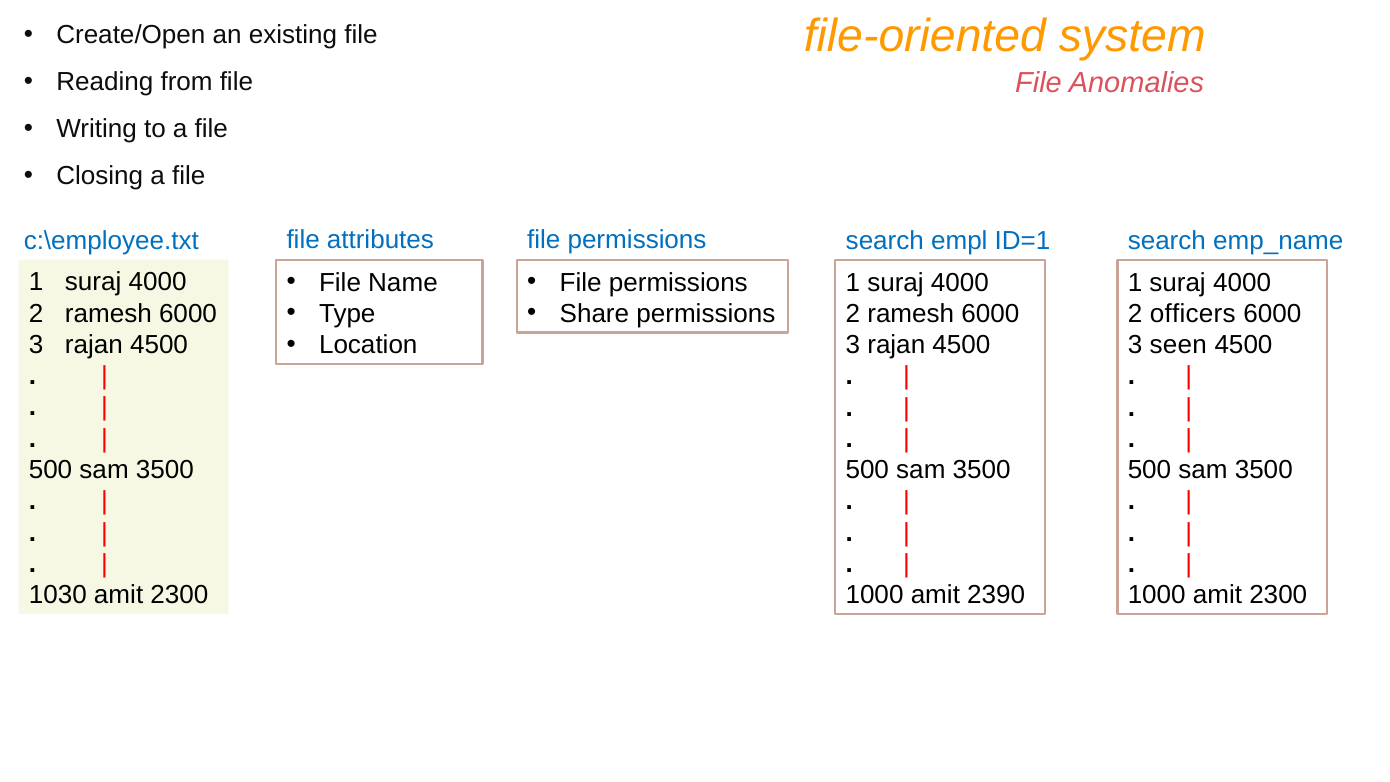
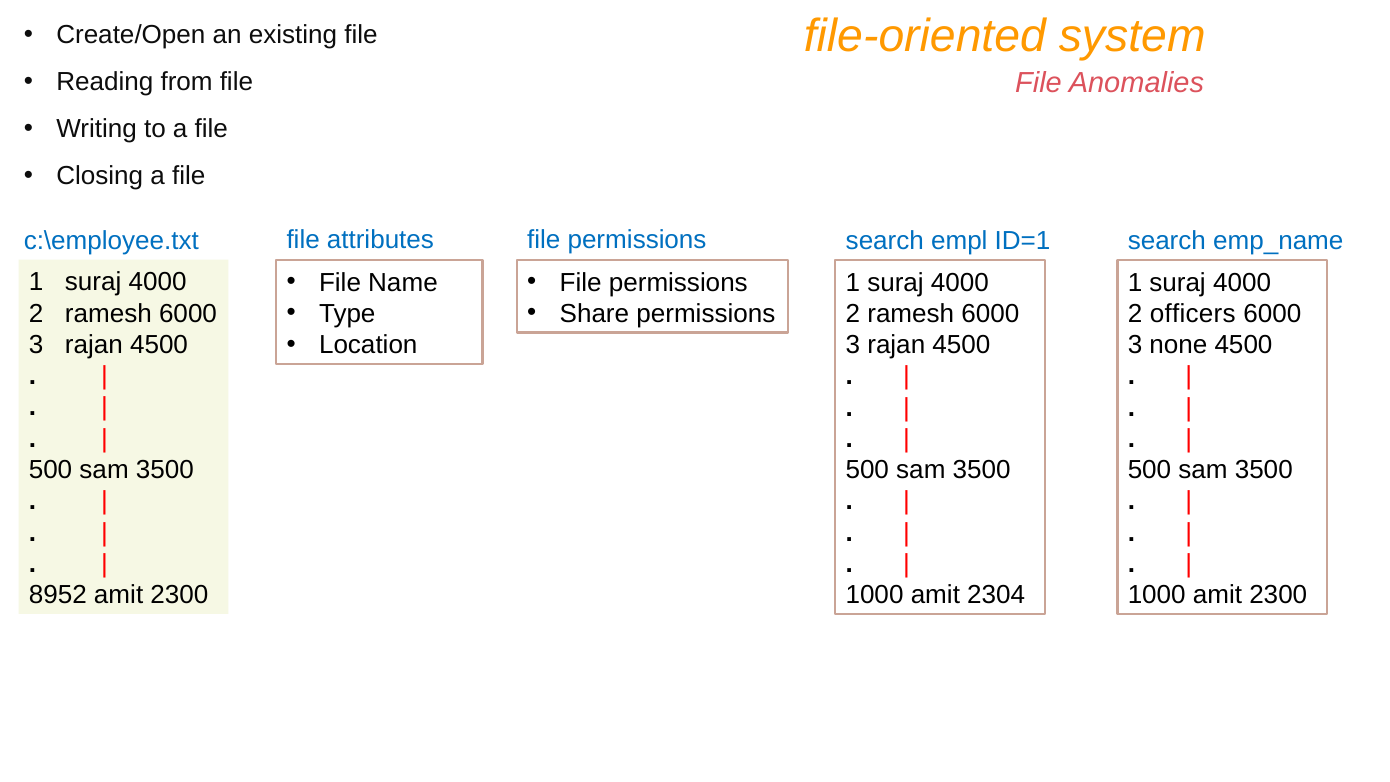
seen: seen -> none (1178, 345)
1030: 1030 -> 8952 (58, 595)
2390: 2390 -> 2304 (996, 595)
